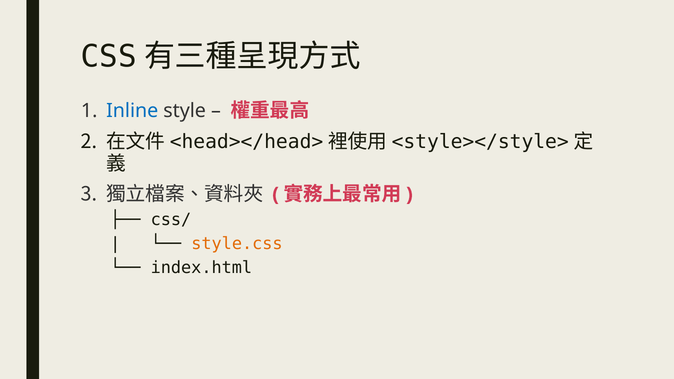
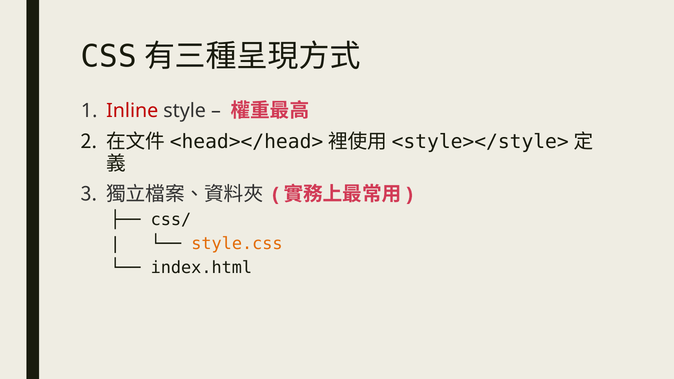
Inline colour: blue -> red (132, 111)
